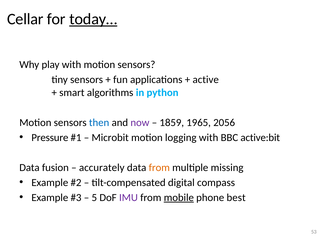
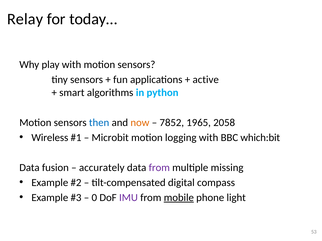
Cellar: Cellar -> Relay (25, 19)
today… underline: present -> none (93, 19)
now colour: purple -> orange (140, 123)
1859: 1859 -> 7852 (172, 123)
2056: 2056 -> 2058 (224, 123)
Pressure: Pressure -> Wireless (50, 138)
active:bit: active:bit -> which:bit (260, 138)
from colour: orange -> purple (159, 168)
5: 5 -> 0 (94, 198)
best: best -> light (236, 198)
